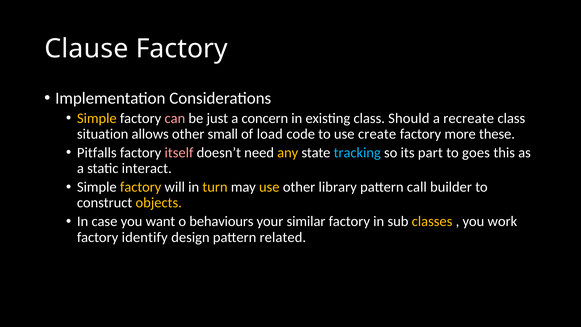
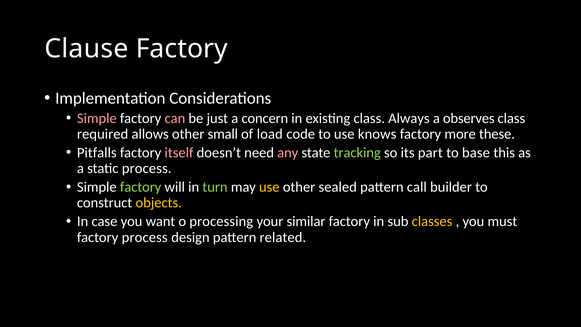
Simple colour: yellow -> pink (97, 118)
Should: Should -> Always (409, 118)
recreate: recreate -> observes (469, 118)
situation: situation -> required (103, 134)
create: create -> knows (377, 134)
any colour: yellow -> pink (288, 153)
tracking colour: light blue -> light green (357, 153)
goes: goes -> base (476, 153)
static interact: interact -> process (147, 168)
factory colour: yellow -> light green (141, 187)
turn colour: yellow -> light green (215, 187)
library: library -> sealed (338, 187)
behaviours: behaviours -> processing (221, 221)
work: work -> must (502, 221)
factory identify: identify -> process (145, 237)
